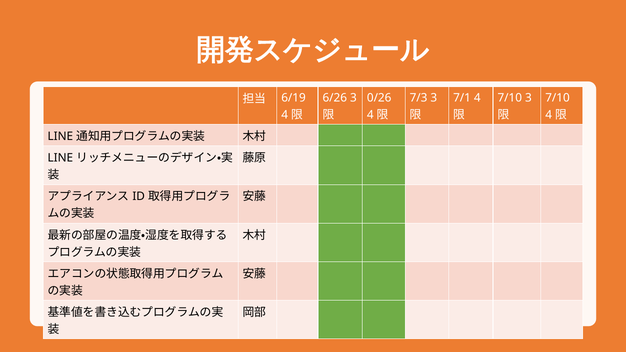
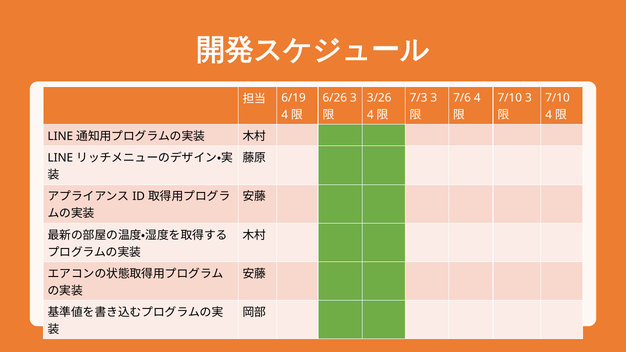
0/26: 0/26 -> 3/26 (379, 98)
7/1: 7/1 -> 7/6 (462, 98)
